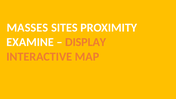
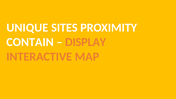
MASSES: MASSES -> UNIQUE (27, 28)
EXAMINE: EXAMINE -> CONTAIN (30, 42)
